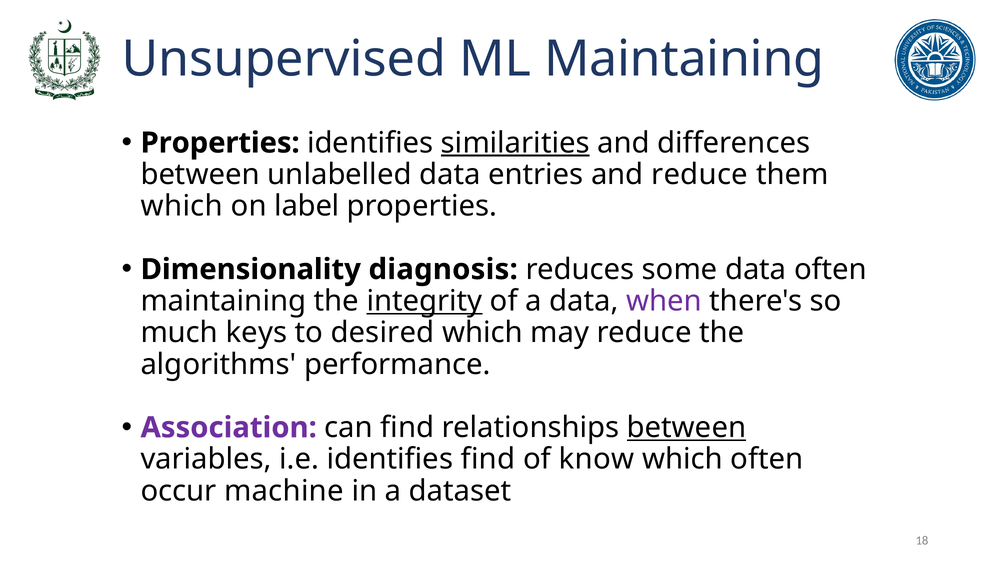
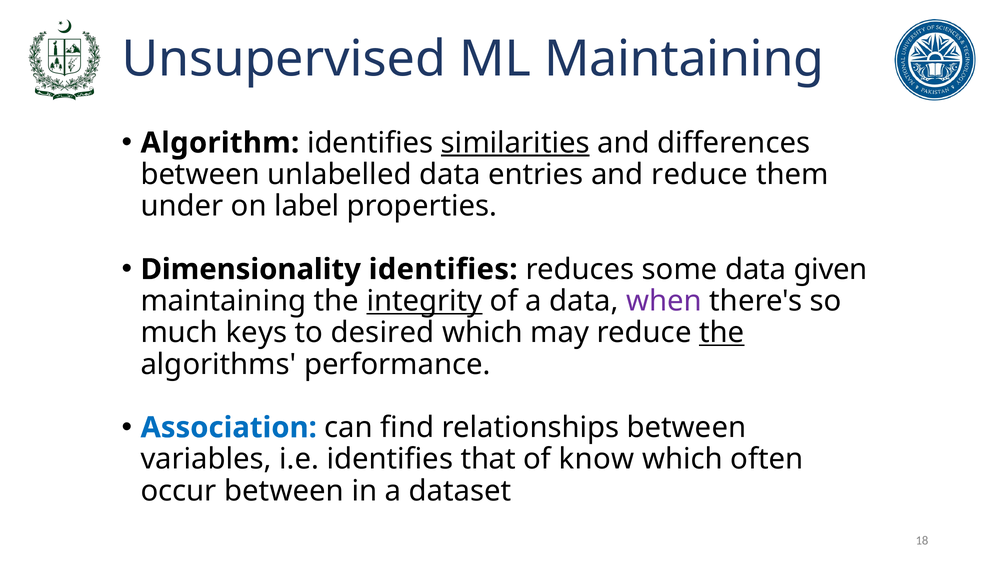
Properties: Properties -> Algorithm (220, 143)
which: which -> under (182, 206)
Dimensionality diagnosis: diagnosis -> identifies (443, 269)
data often: often -> given (831, 269)
the underline: none -> present (722, 332)
Association colour: purple -> blue (229, 427)
between underline: present -> none (687, 427)
identifies find: find -> that (488, 459)
occur machine: machine -> between (284, 490)
